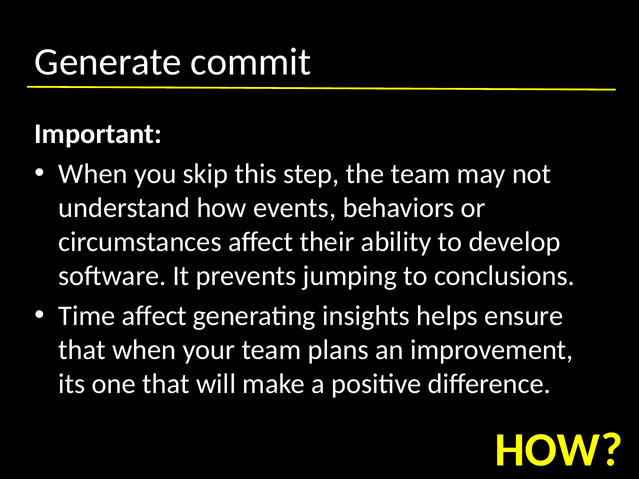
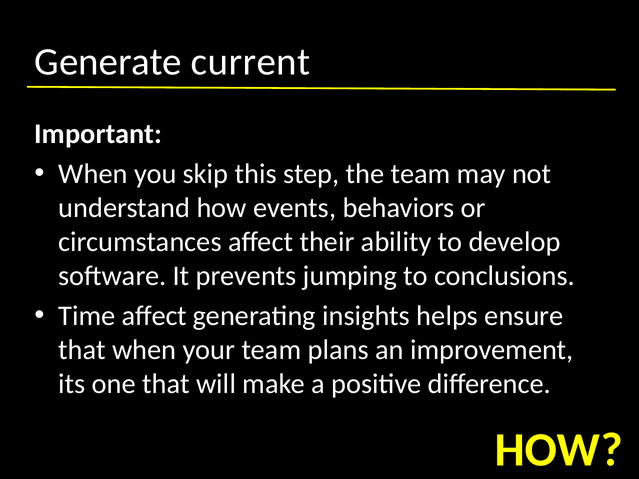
commit: commit -> current (251, 62)
